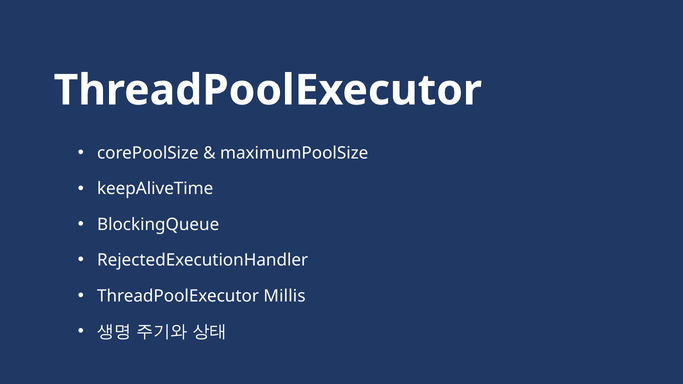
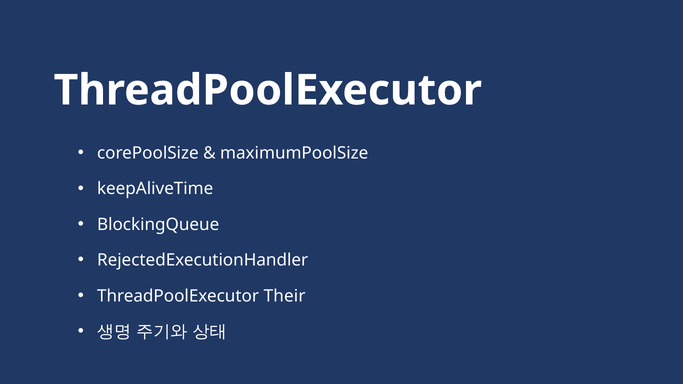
Millis: Millis -> Their (285, 296)
